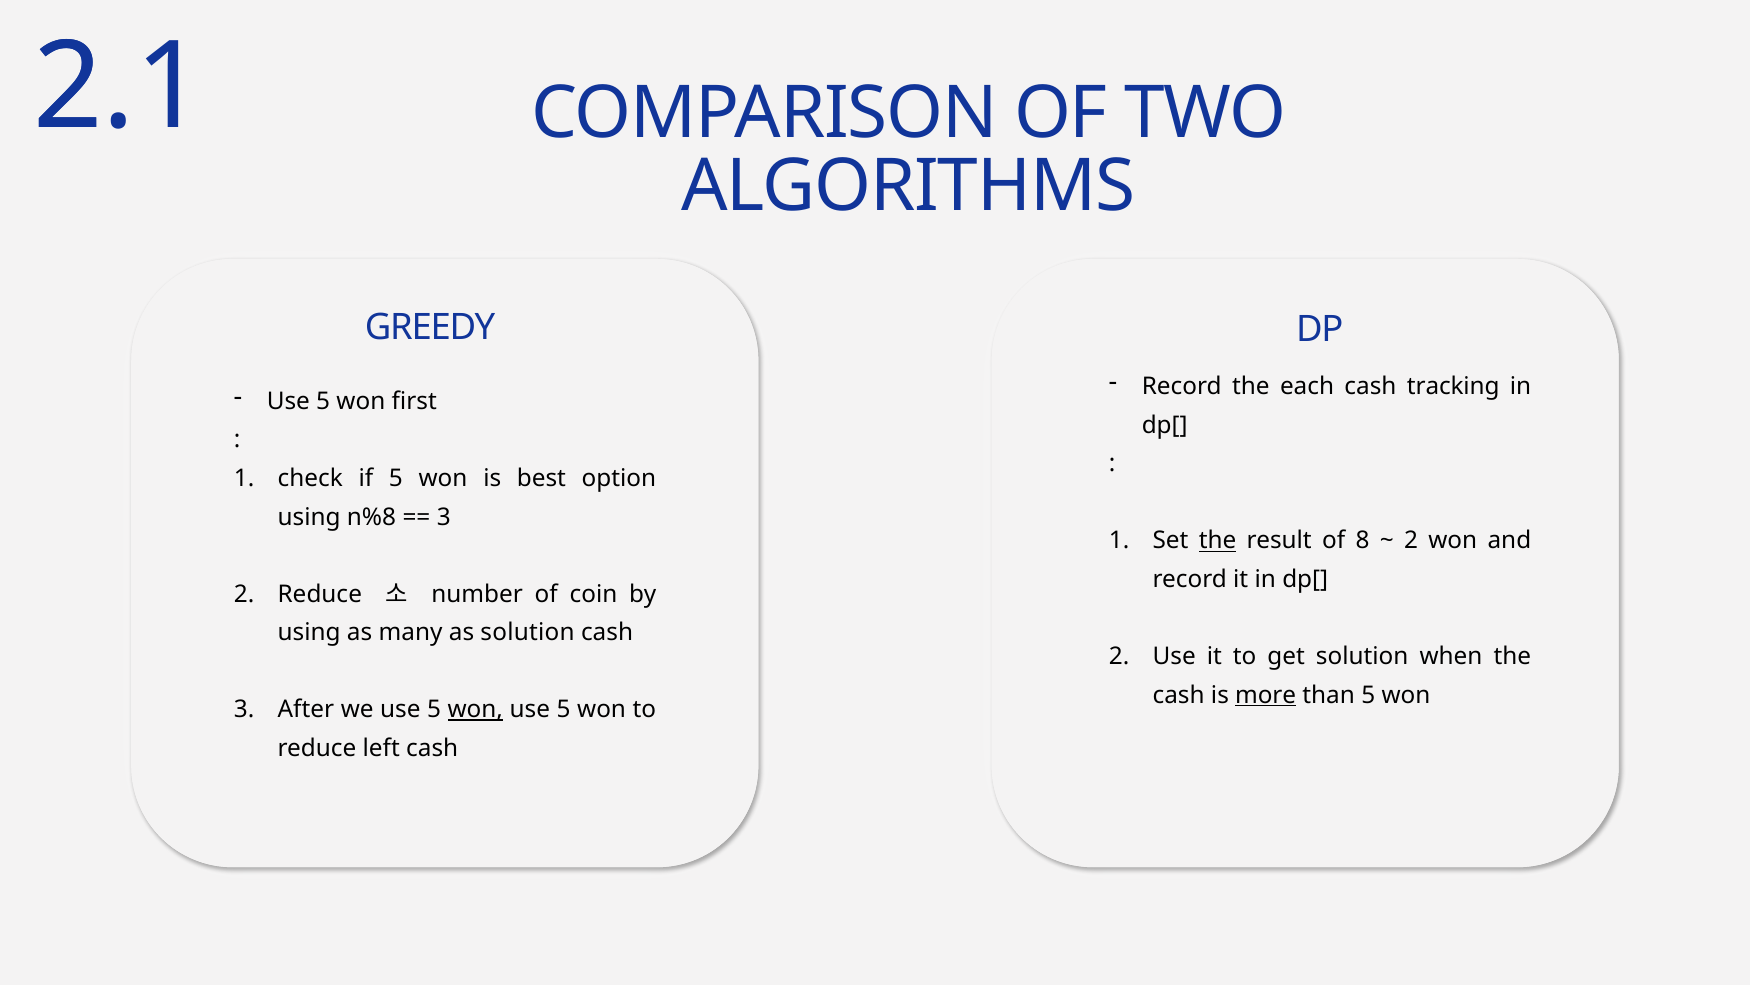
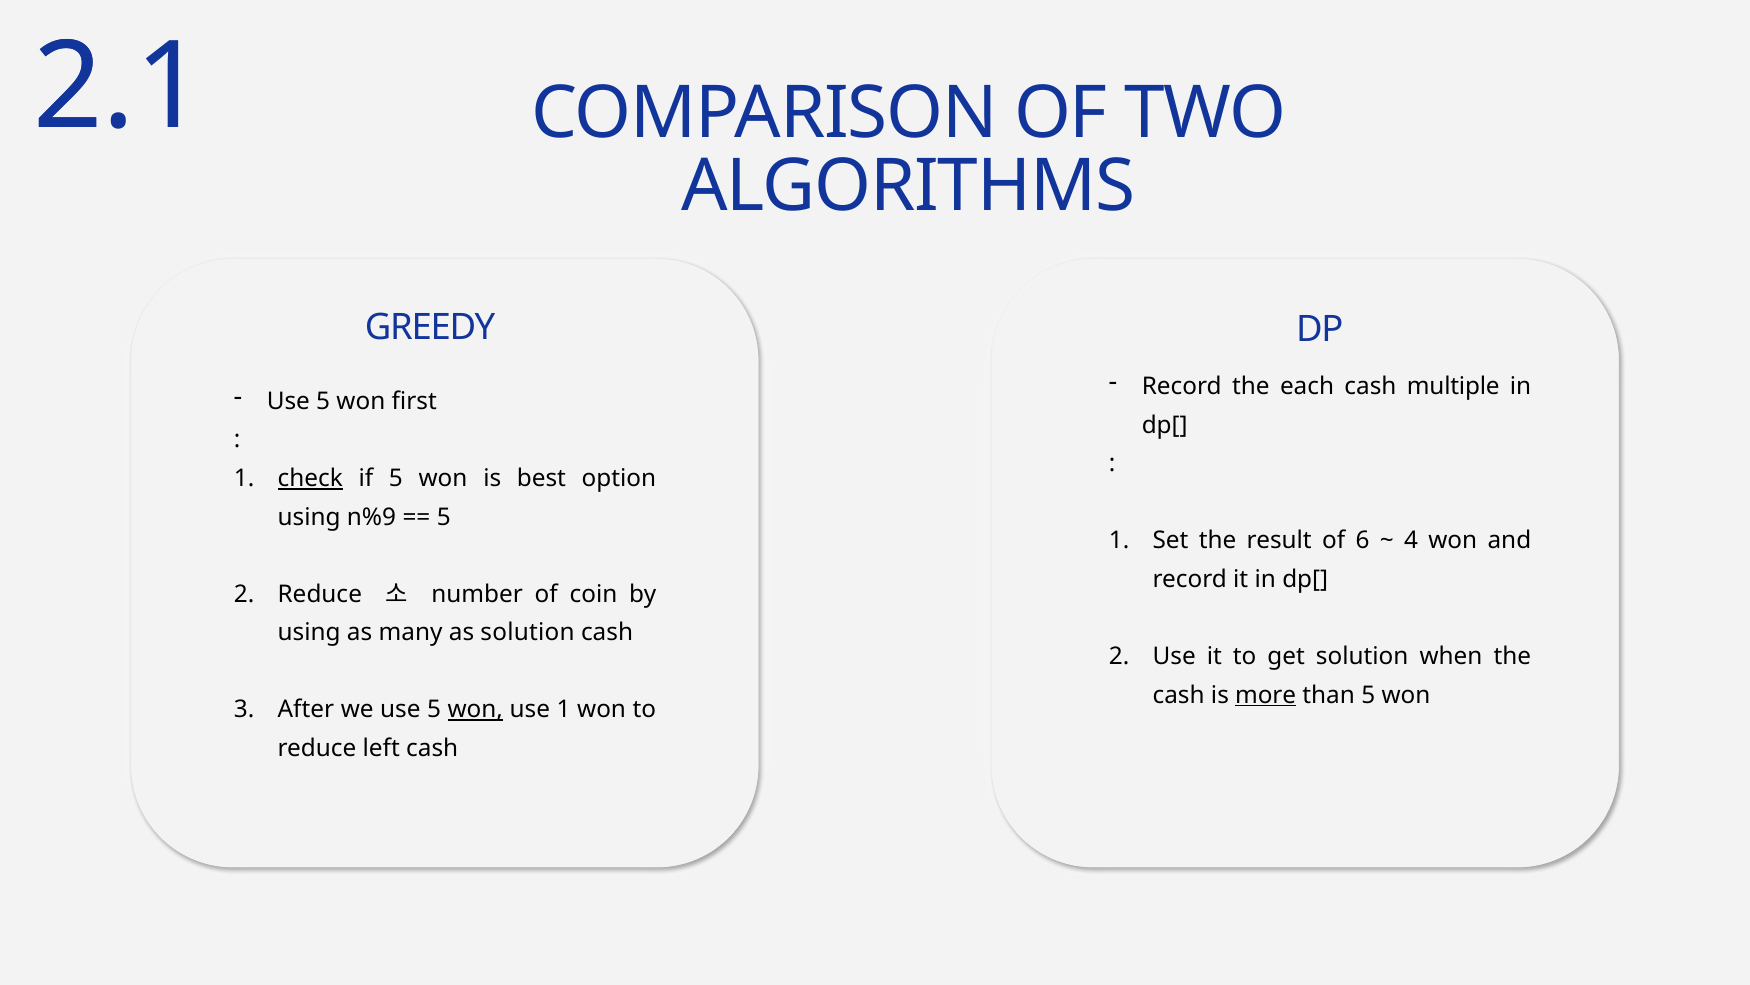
tracking: tracking -> multiple (1453, 387)
check underline: none -> present (310, 478)
n%8: n%8 -> n%9 (372, 517)
3: 3 -> 5 (444, 517)
the underline: present -> none (1218, 541)
8: 8 -> 6 (1362, 541)
2: 2 -> 4 (1411, 541)
5: 5 -> 1 (564, 709)
